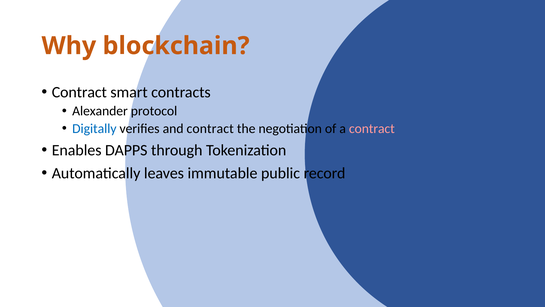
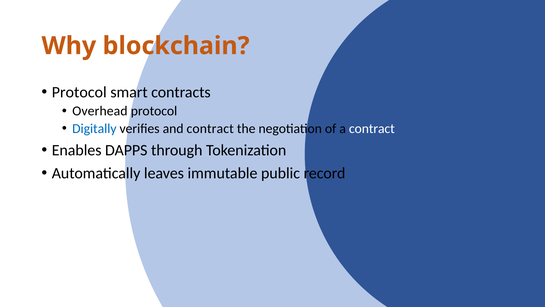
Contract: Contract -> Protocol (79, 92)
Alexander: Alexander -> Overhead (100, 111)
contract colour: pink -> white (372, 128)
